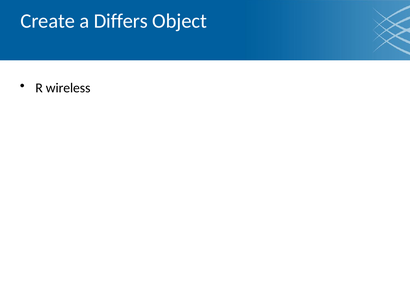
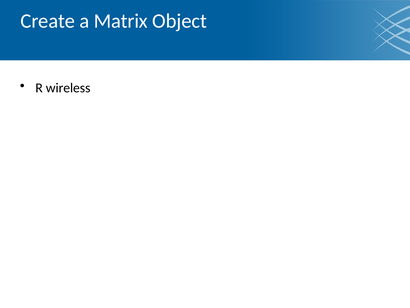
Differs: Differs -> Matrix (121, 21)
